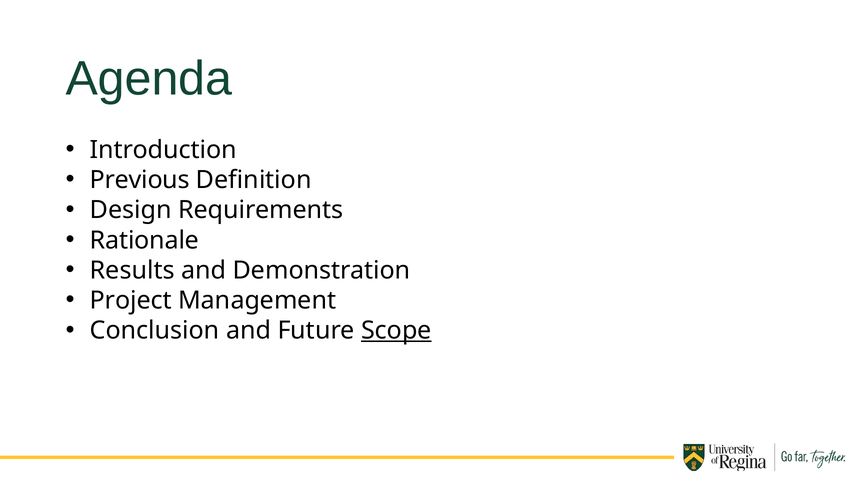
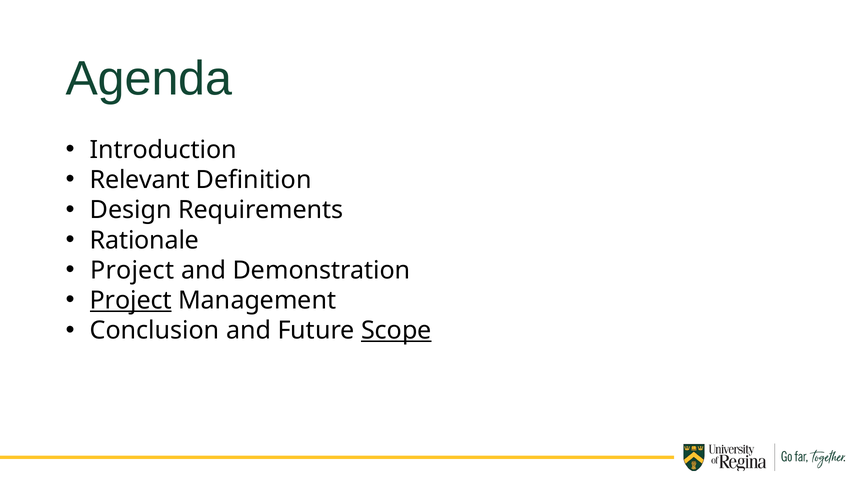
Previous: Previous -> Relevant (140, 180)
Results: Results -> Project (132, 271)
Project underline: none -> present (131, 301)
